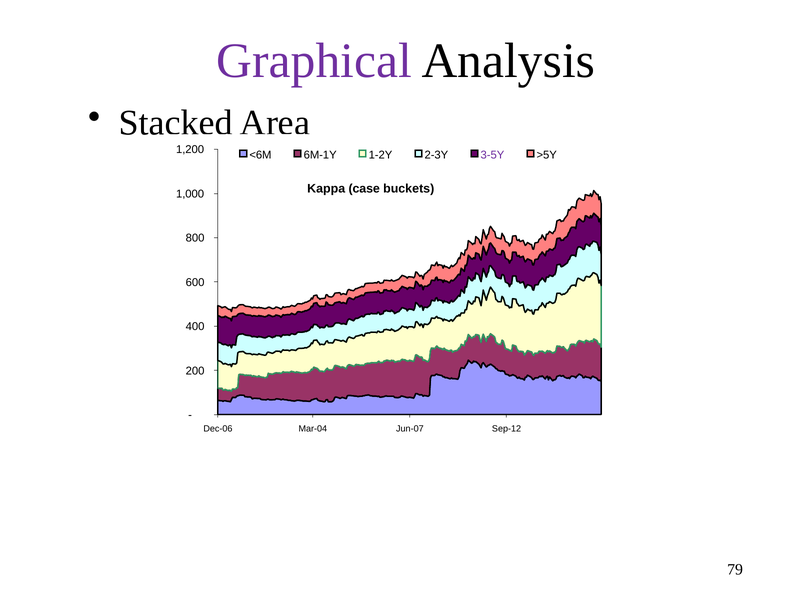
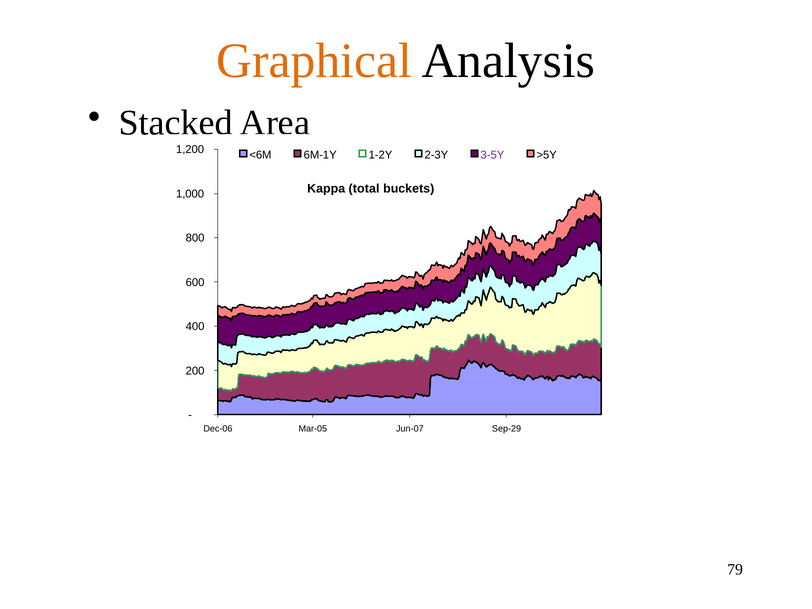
Graphical colour: purple -> orange (314, 61)
case: case -> total (364, 189)
Mar-04: Mar-04 -> Mar-05 (313, 429)
Sep-12: Sep-12 -> Sep-29 (507, 429)
